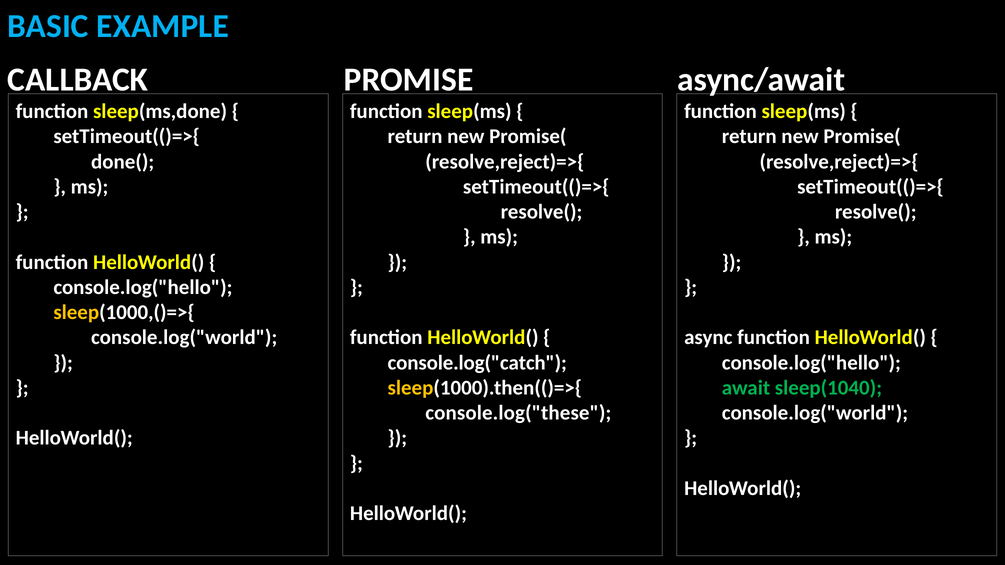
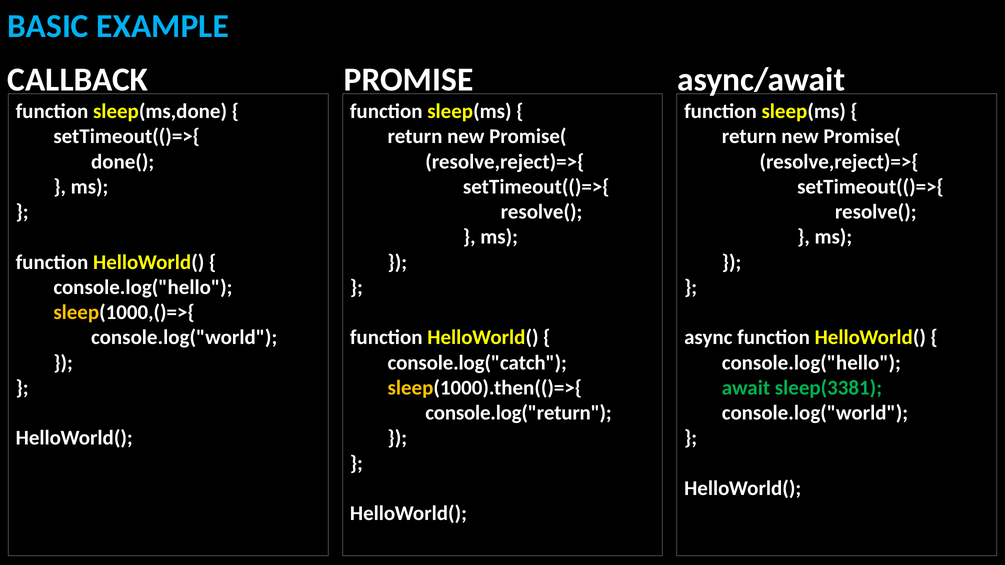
sleep(1040: sleep(1040 -> sleep(3381 (828, 388)
console.log("these: console.log("these -> console.log("return (518, 413)
